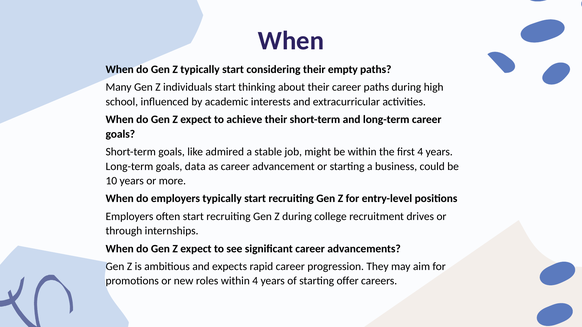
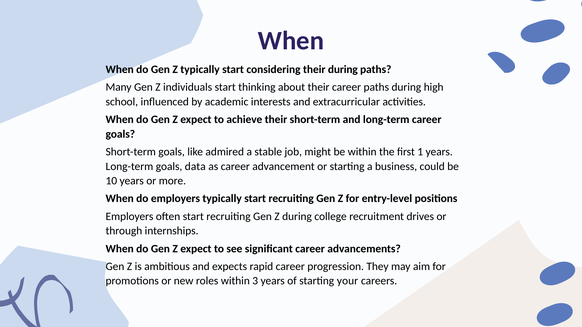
their empty: empty -> during (343, 70)
first 4: 4 -> 1 (420, 152)
within 4: 4 -> 3 (255, 281)
offer: offer -> your (348, 281)
